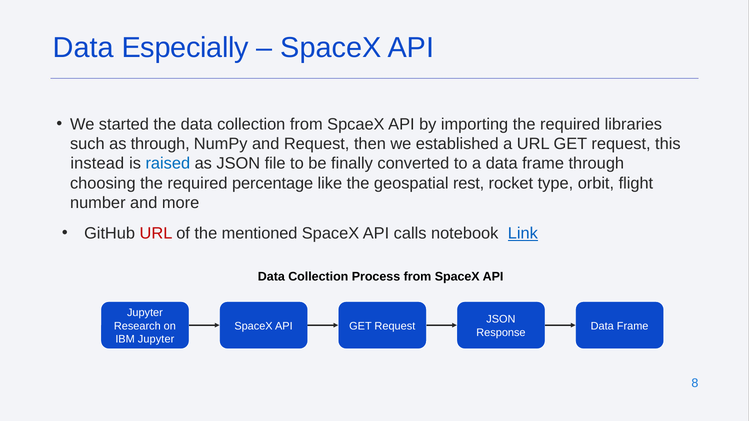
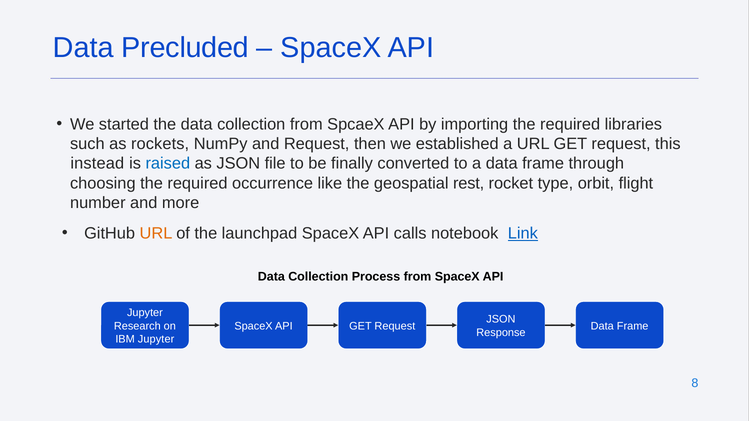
Especially: Especially -> Precluded (185, 48)
as through: through -> rockets (160, 144)
percentage: percentage -> occurrence (273, 183)
URL colour: red -> orange (156, 234)
mentioned: mentioned -> launchpad (260, 234)
